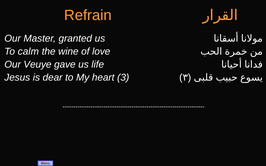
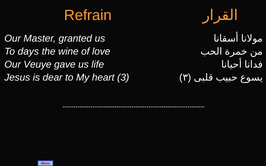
calm: calm -> days (28, 52)
